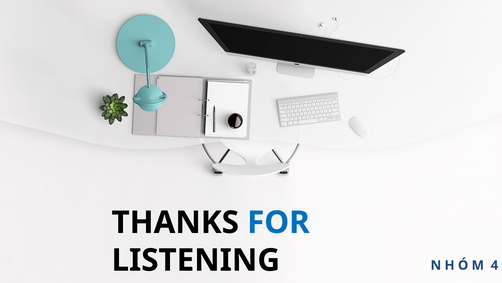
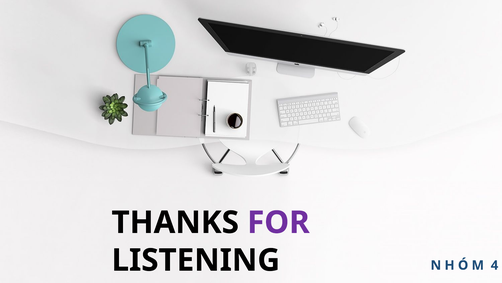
FOR colour: blue -> purple (278, 222)
